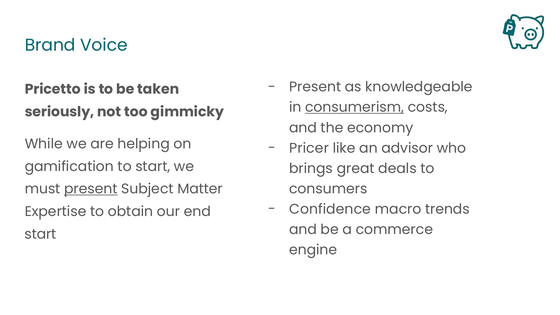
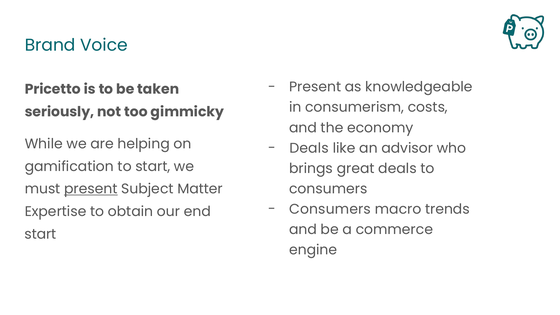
consumerism underline: present -> none (355, 107)
Pricer: Pricer -> Deals (309, 148)
Confidence: Confidence -> Consumers (330, 209)
